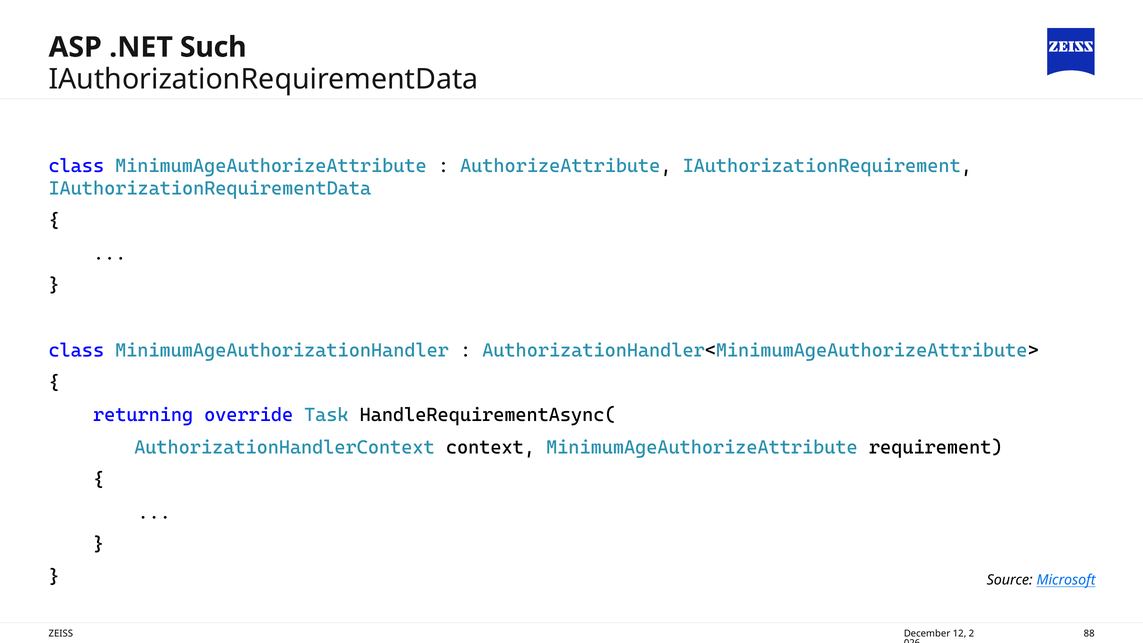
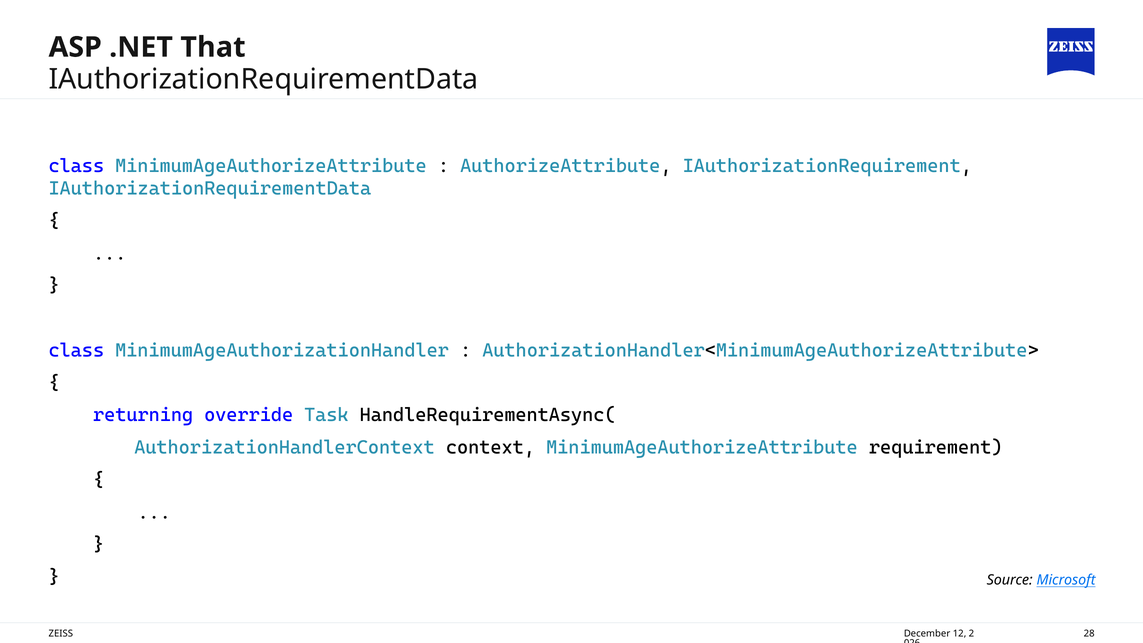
Such: Such -> That (213, 47)
88: 88 -> 28 (1089, 633)
